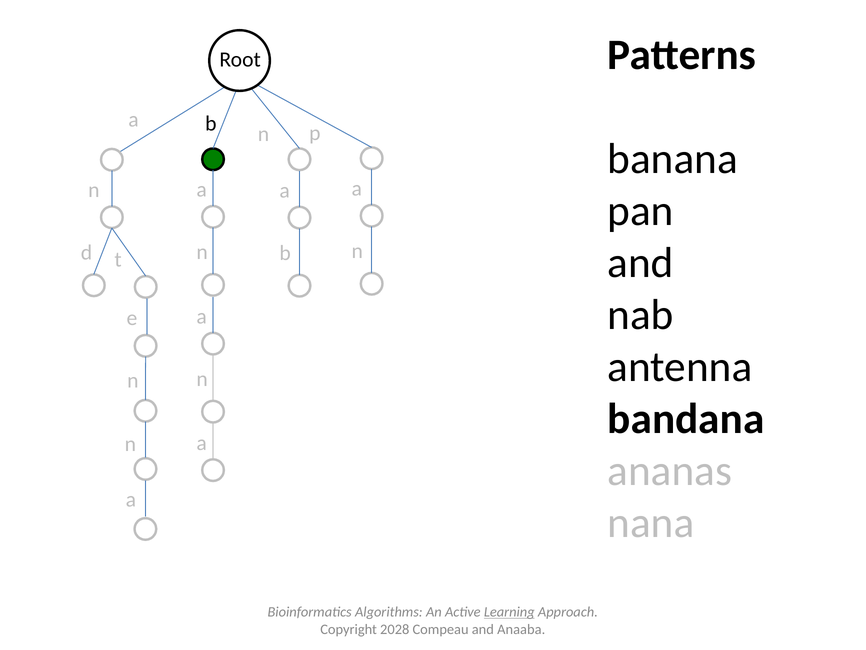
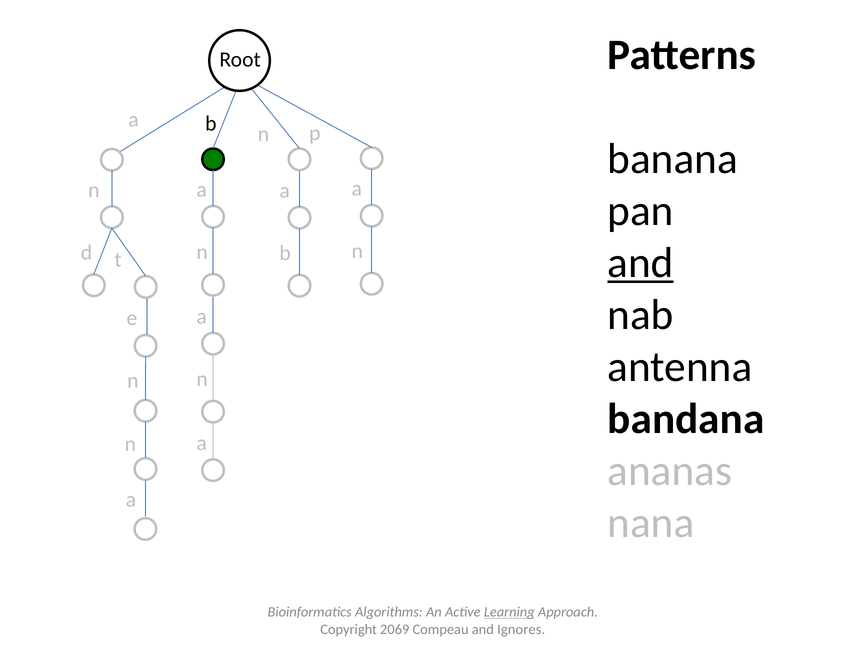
and underline: none -> present (641, 263)
2028: 2028 -> 2069 (395, 629)
Anaaba: Anaaba -> Ignores (521, 629)
